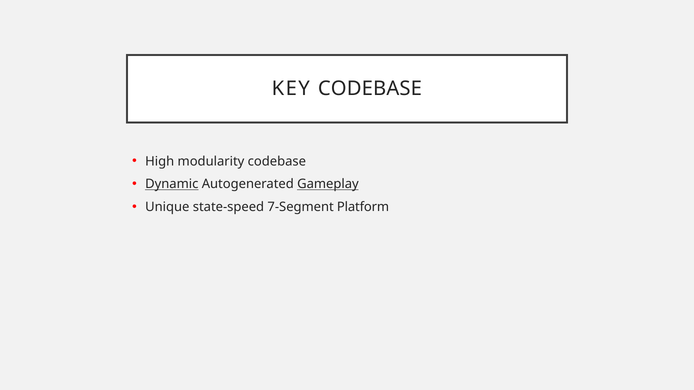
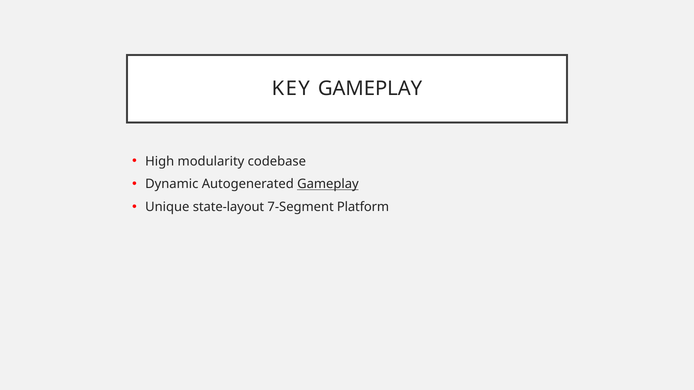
KEY CODEBASE: CODEBASE -> GAMEPLAY (370, 89)
Dynamic underline: present -> none (172, 184)
state-speed: state-speed -> state-layout (228, 207)
